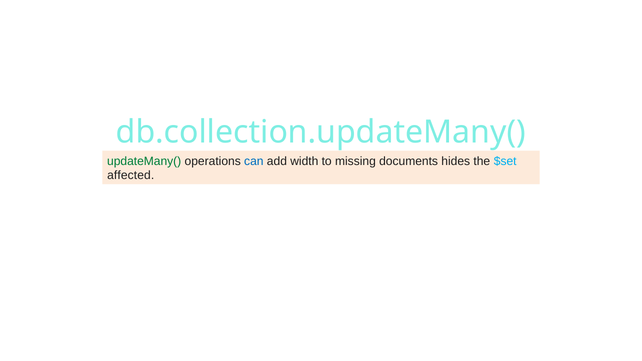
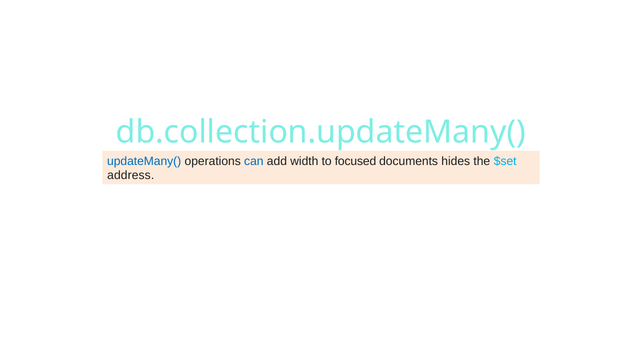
updateMany( colour: green -> blue (144, 161)
missing: missing -> focused (355, 161)
affected: affected -> address (131, 176)
